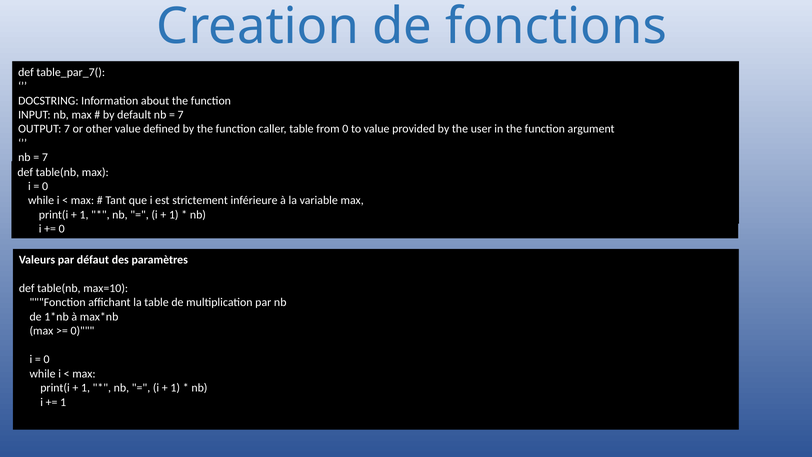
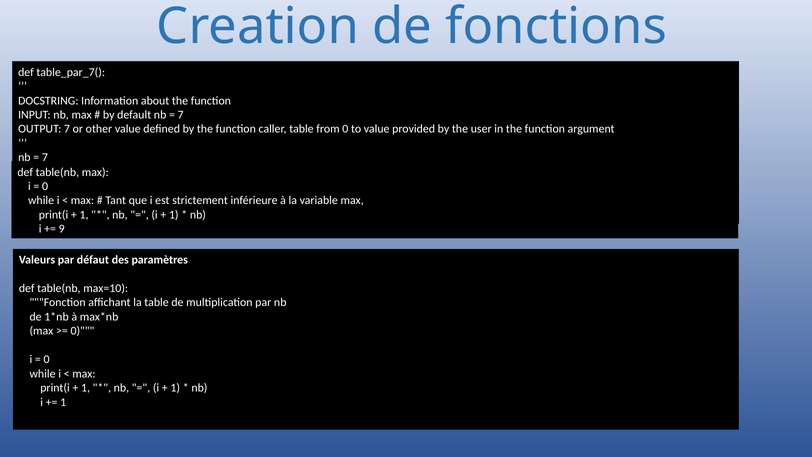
0: 0 -> 9 (62, 229)
